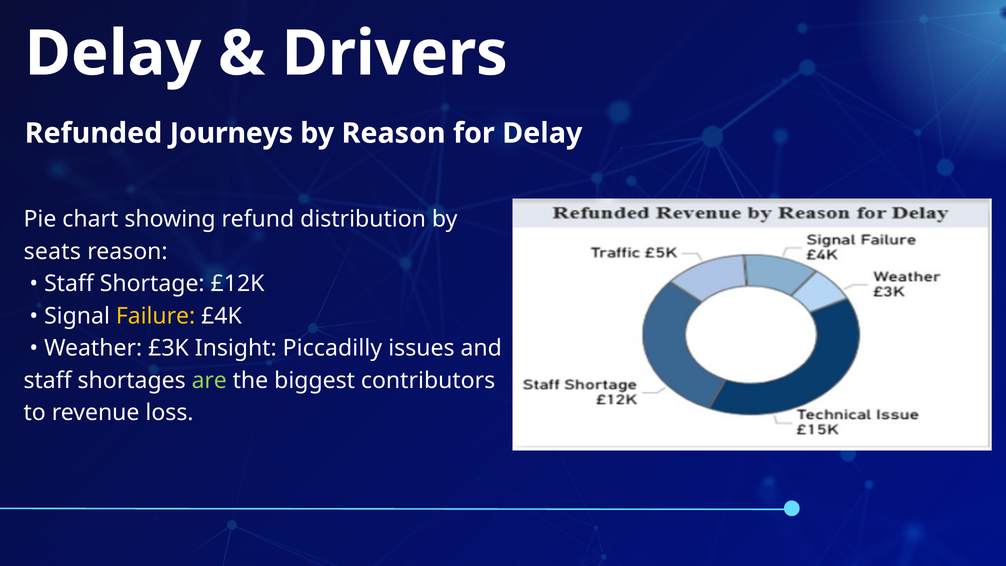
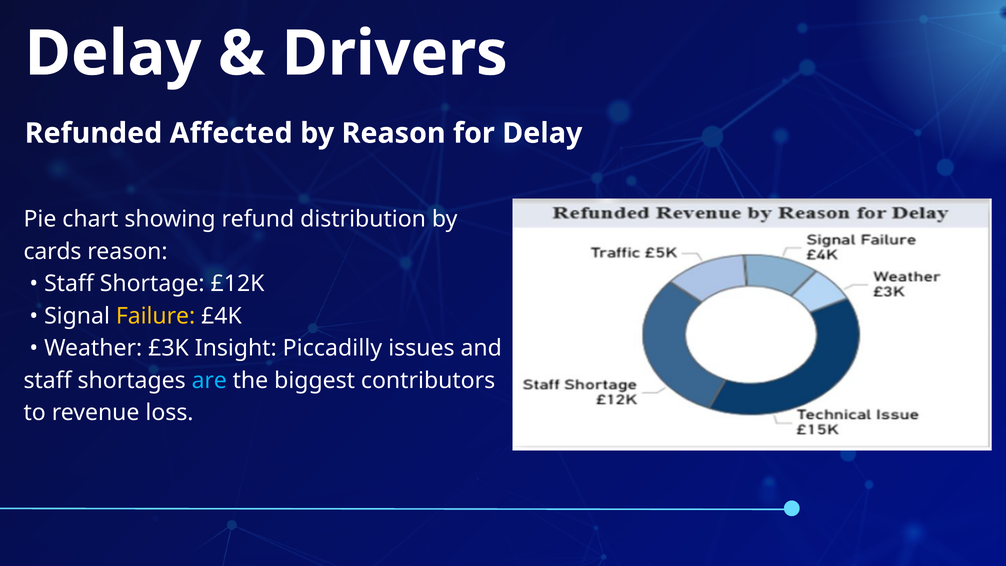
Journeys: Journeys -> Affected (231, 133)
seats: seats -> cards (53, 251)
are colour: light green -> light blue (209, 381)
